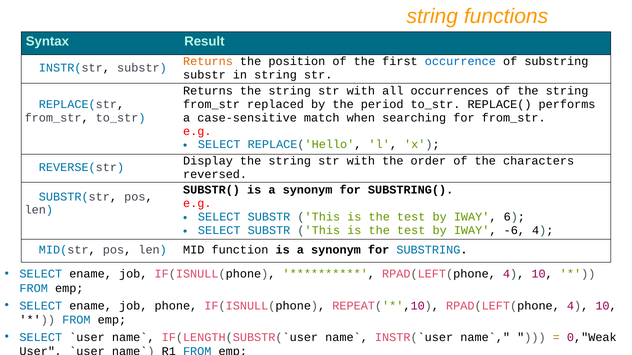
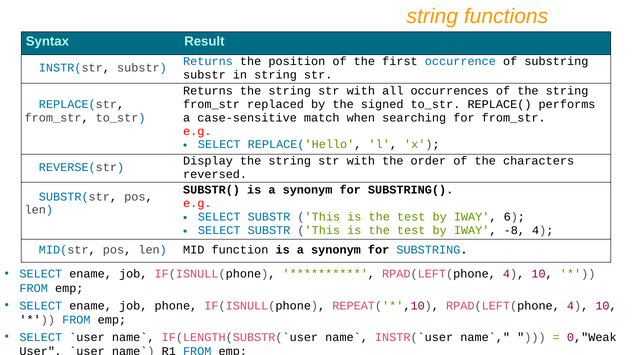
Returns colour: orange -> blue (208, 61)
period: period -> signed (382, 104)
-6: -6 -> -8 (514, 231)
